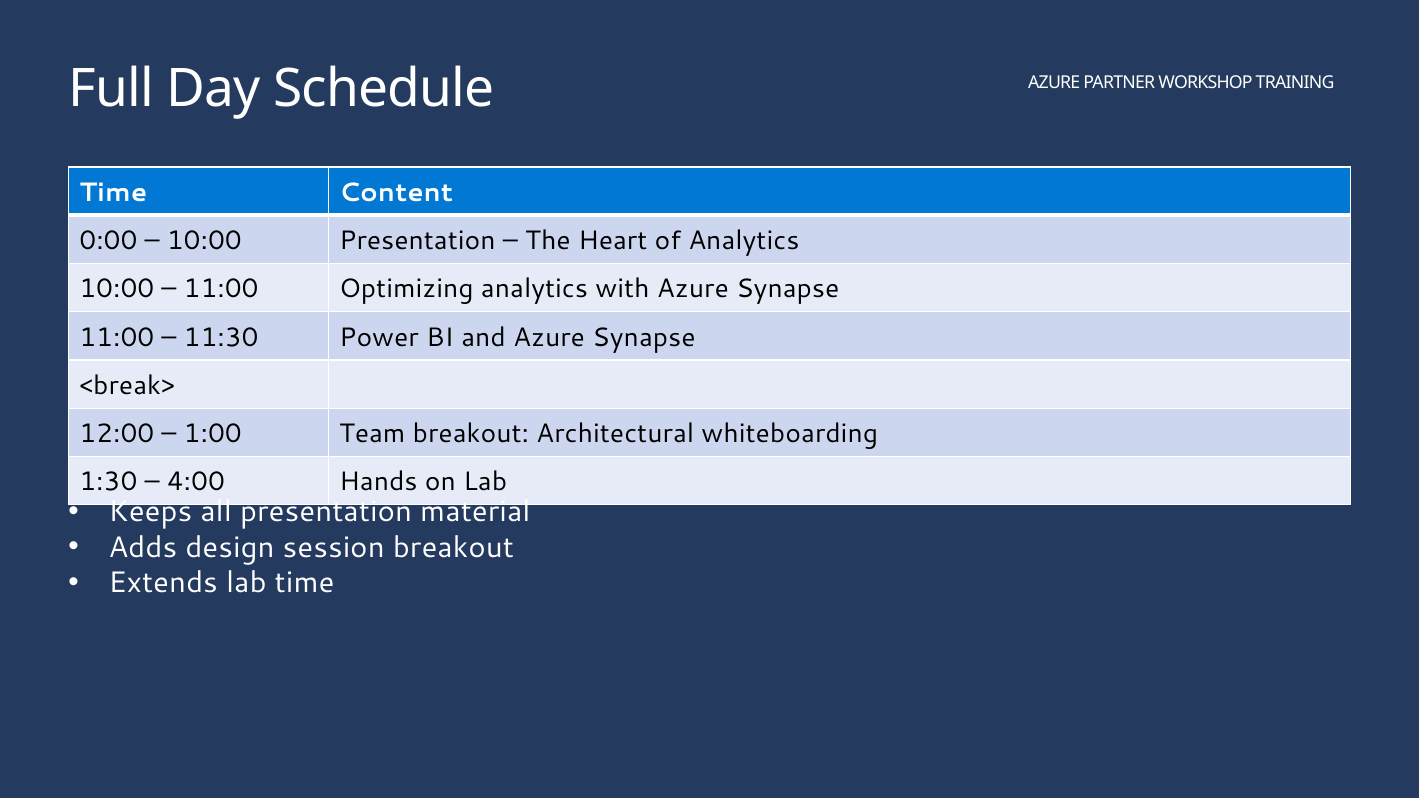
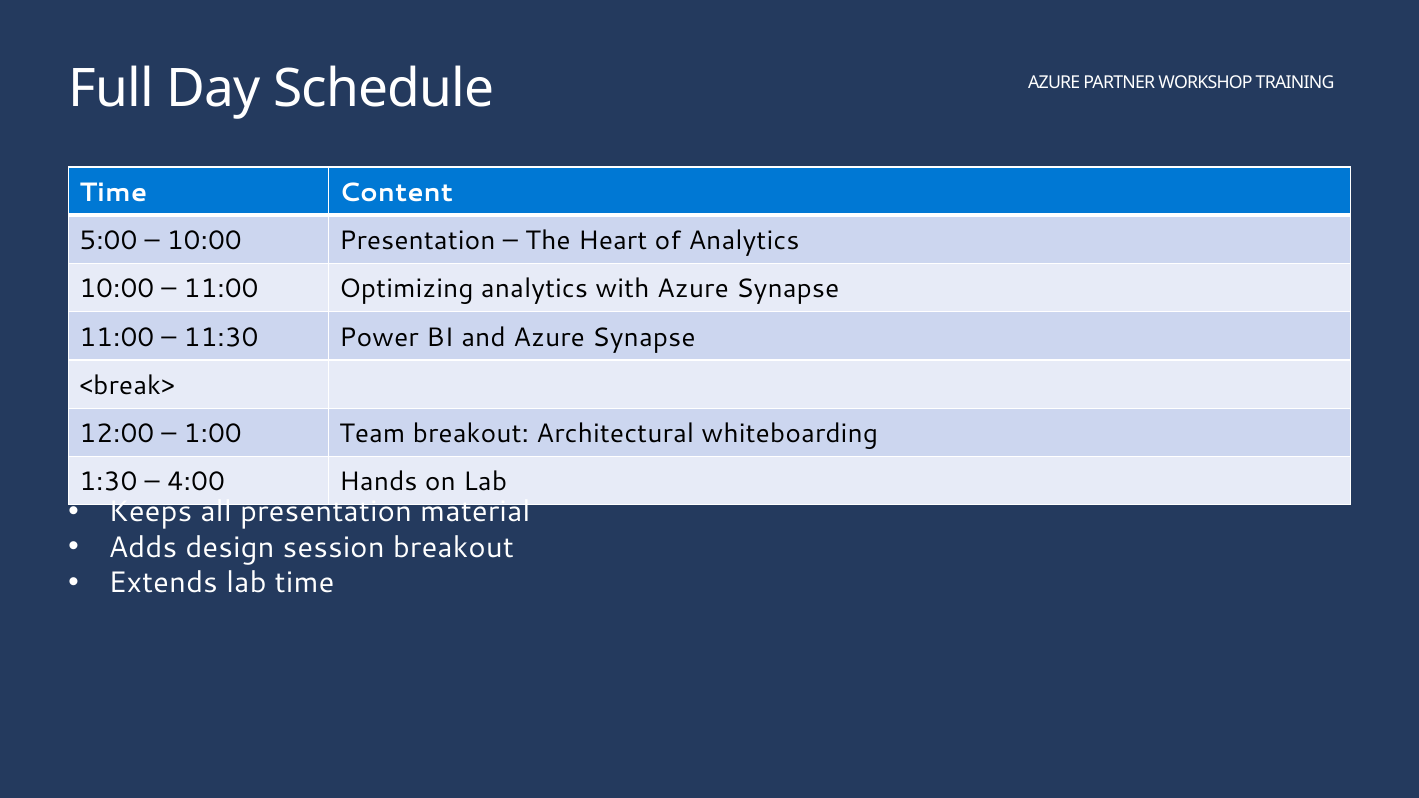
0:00: 0:00 -> 5:00 (108, 241)
